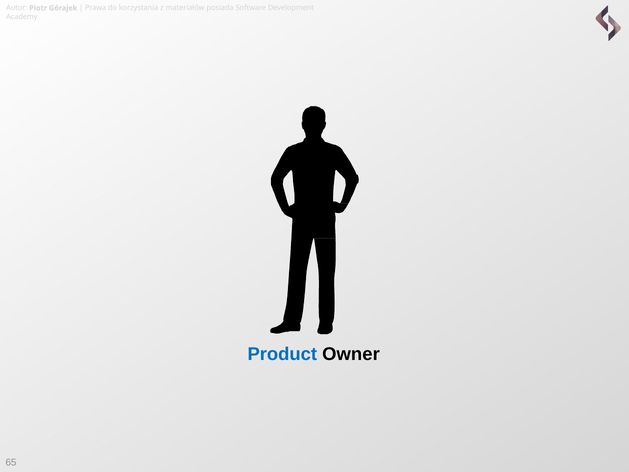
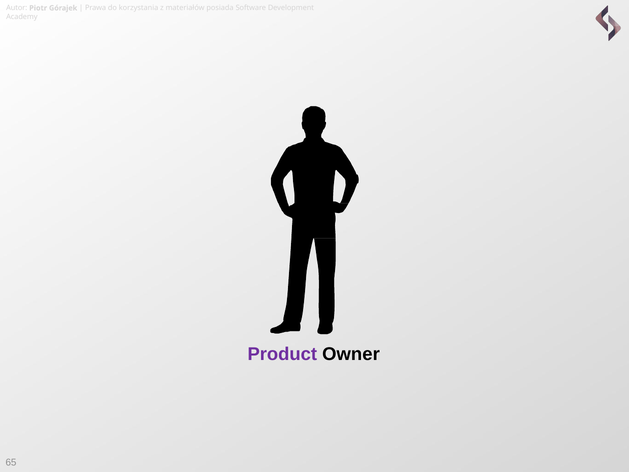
Product colour: blue -> purple (282, 354)
